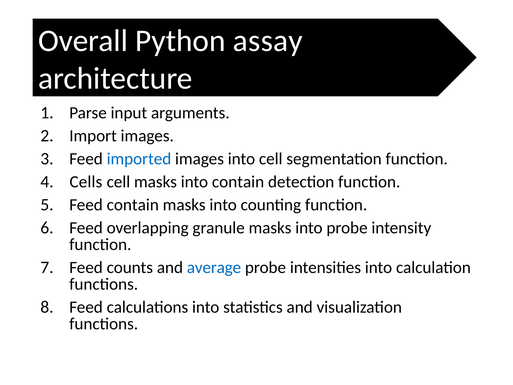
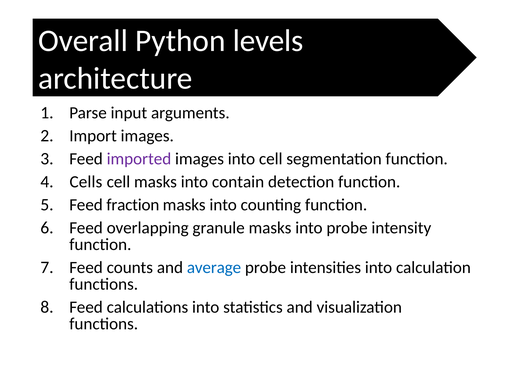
assay: assay -> levels (268, 41)
imported colour: blue -> purple (139, 159)
Feed contain: contain -> fraction (133, 205)
